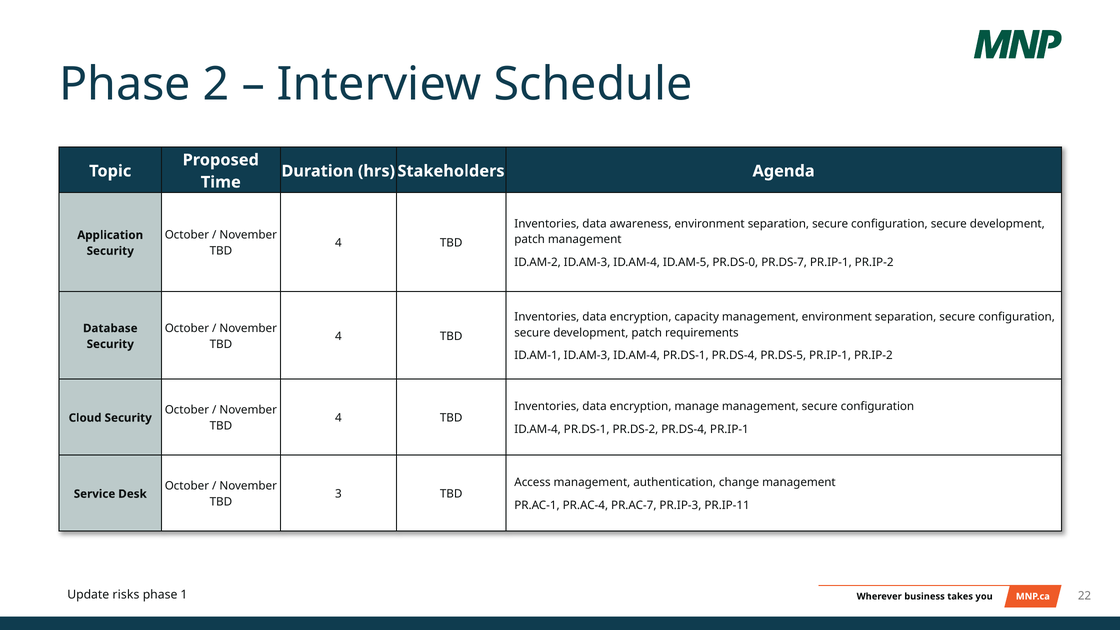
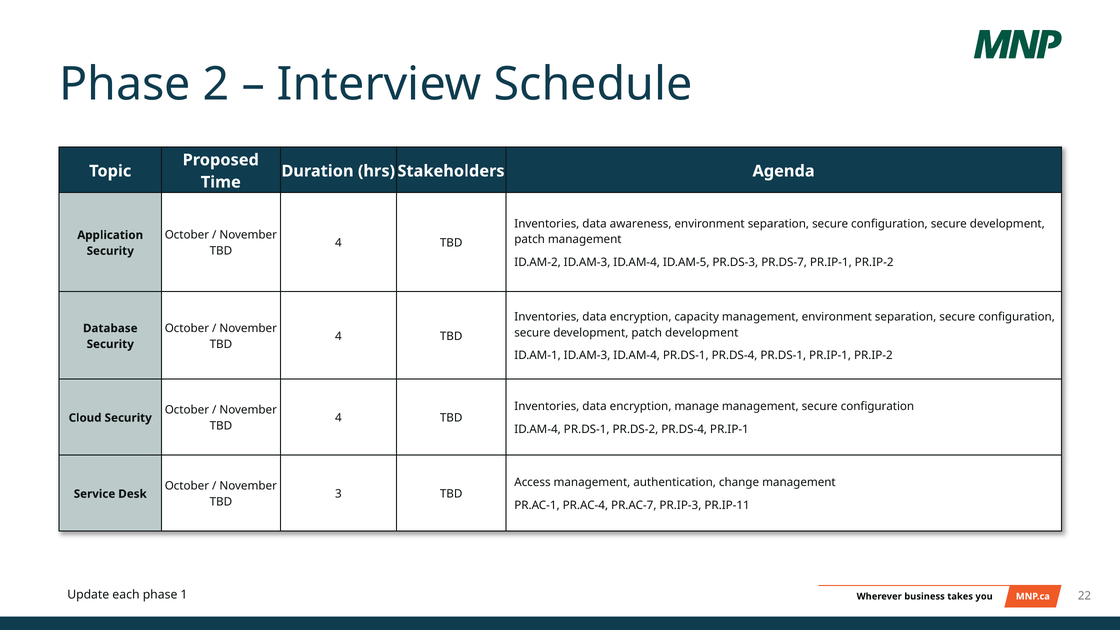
PR.DS-0: PR.DS-0 -> PR.DS-3 (735, 262)
patch requirements: requirements -> development (702, 333)
PR.DS-4 PR.DS-5: PR.DS-5 -> PR.DS-1 (783, 356)
risks: risks -> each (126, 595)
